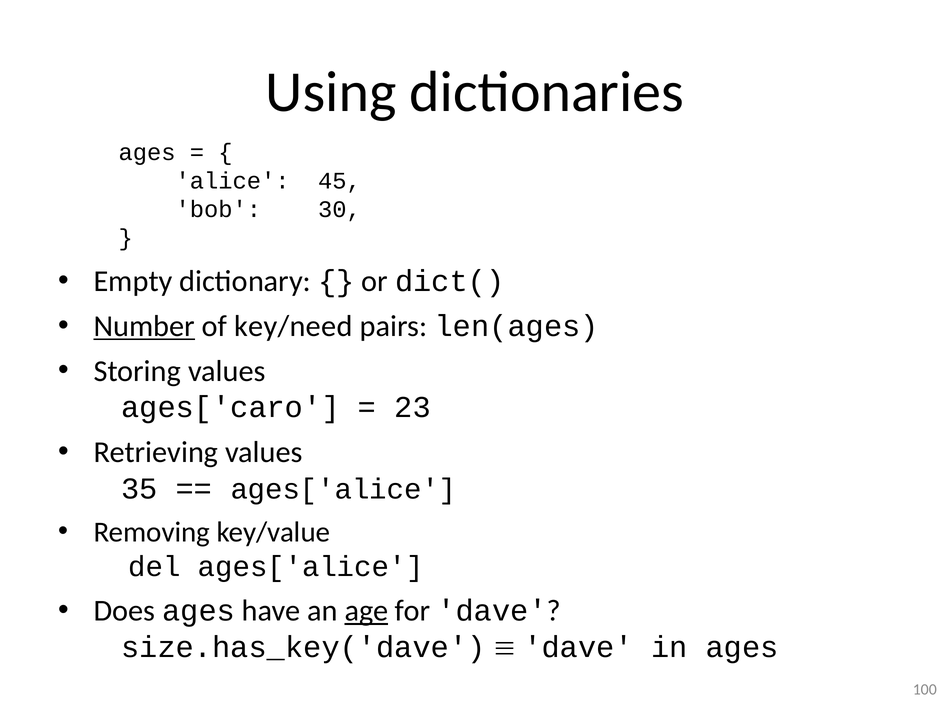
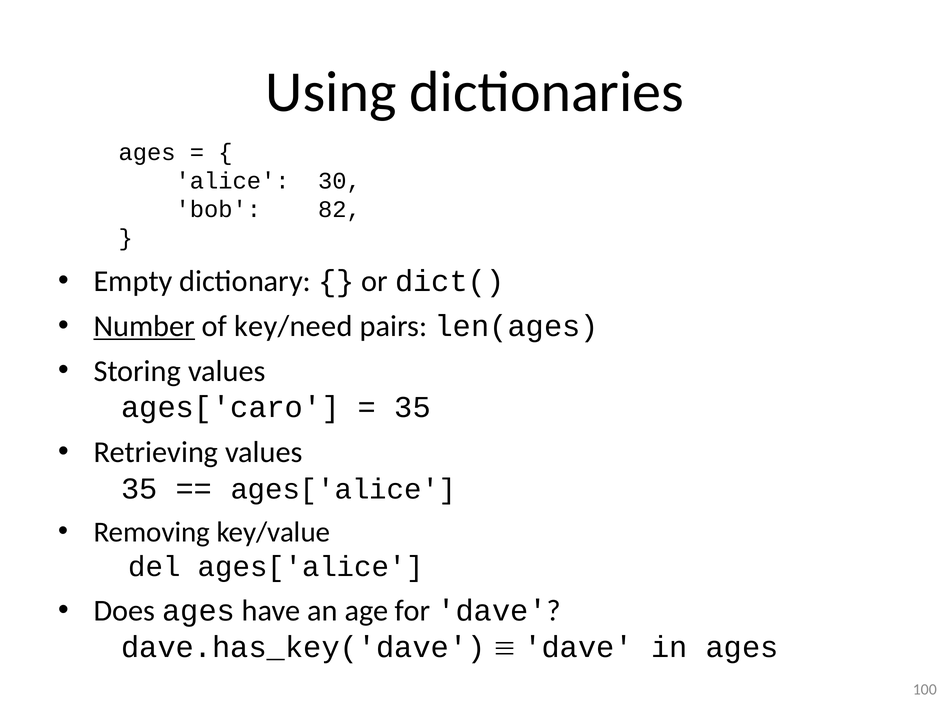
45: 45 -> 30 (339, 181)
30: 30 -> 82 (339, 209)
23: 23 -> 35 (413, 408)
age underline: present -> none (366, 611)
size.has_key('dave: size.has_key('dave -> dave.has_key('dave (303, 648)
